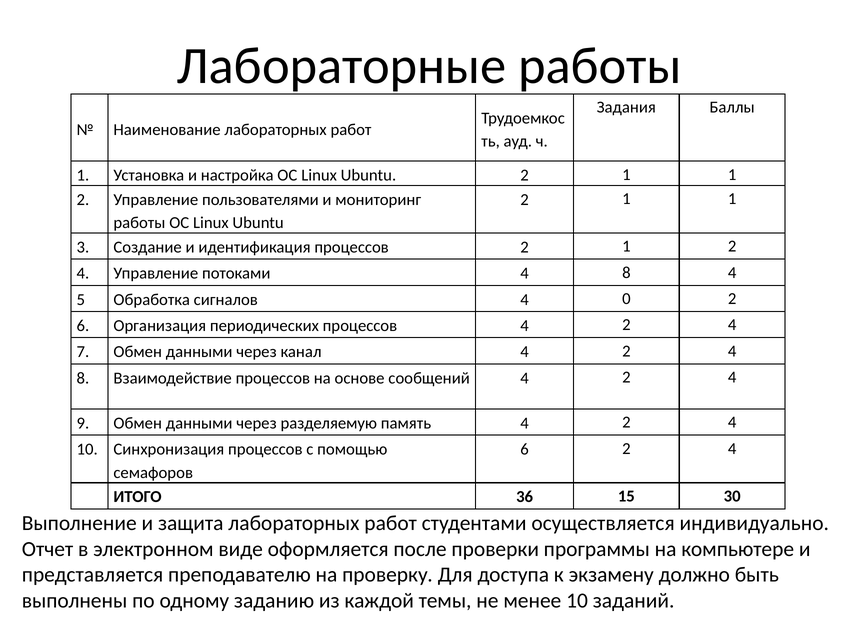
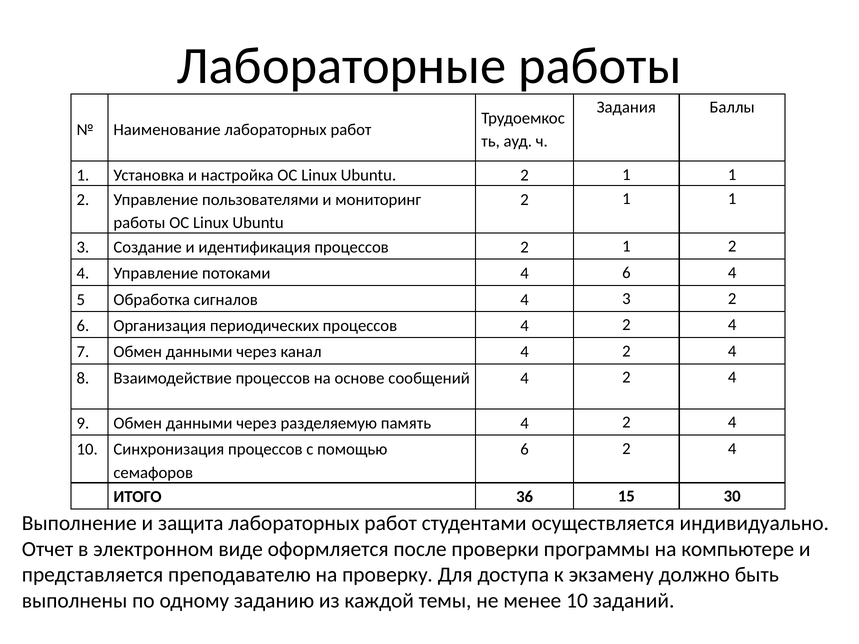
потоками 4 8: 8 -> 6 (626, 273)
4 0: 0 -> 3 (626, 299)
